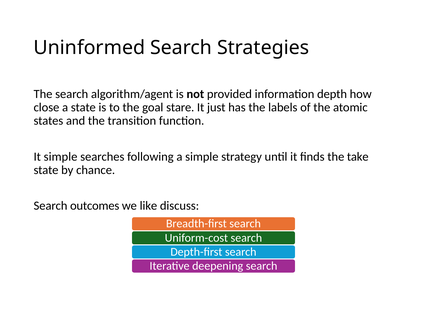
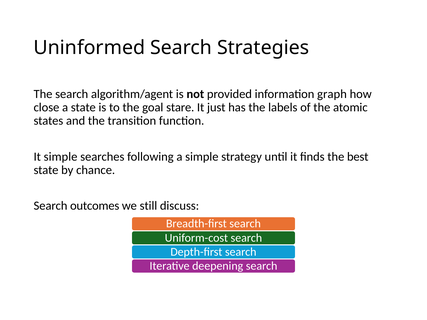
depth: depth -> graph (332, 94)
take: take -> best (358, 157)
like: like -> still (148, 206)
